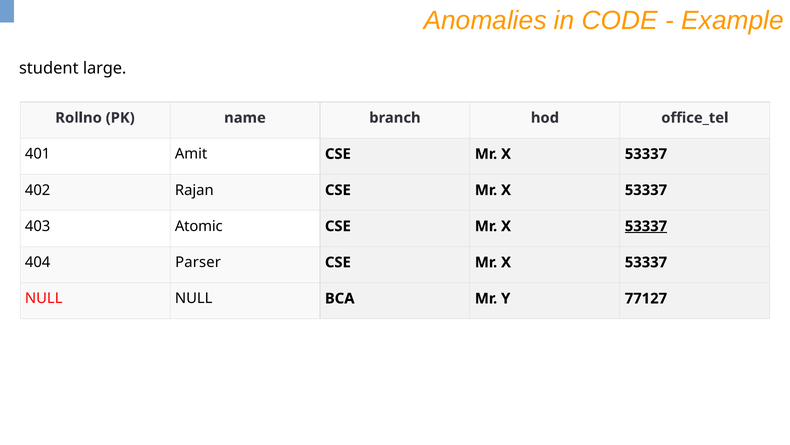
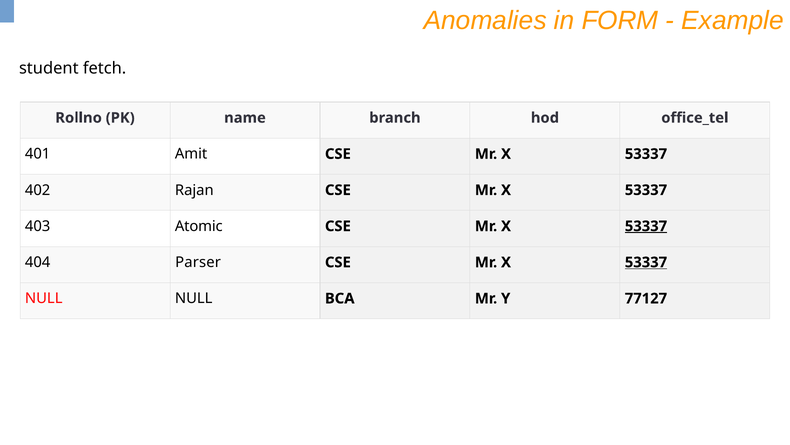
CODE: CODE -> FORM (620, 21)
large: large -> fetch (105, 68)
53337 underline: none -> present (646, 262)
